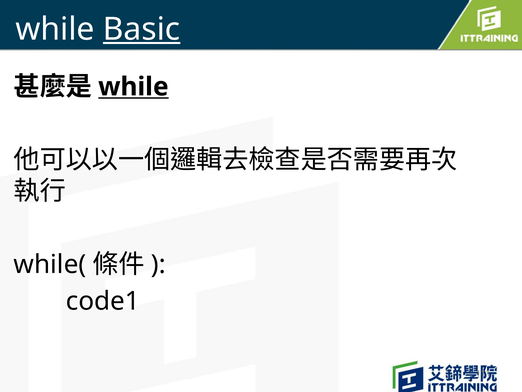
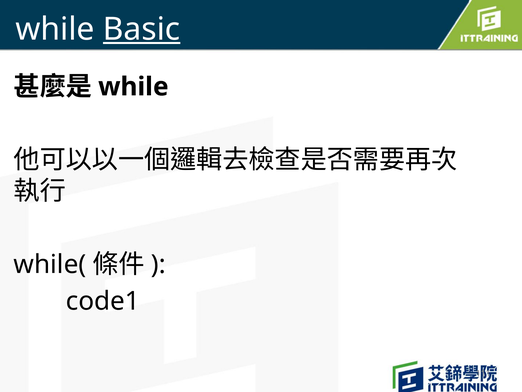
while underline: present -> none (133, 87)
